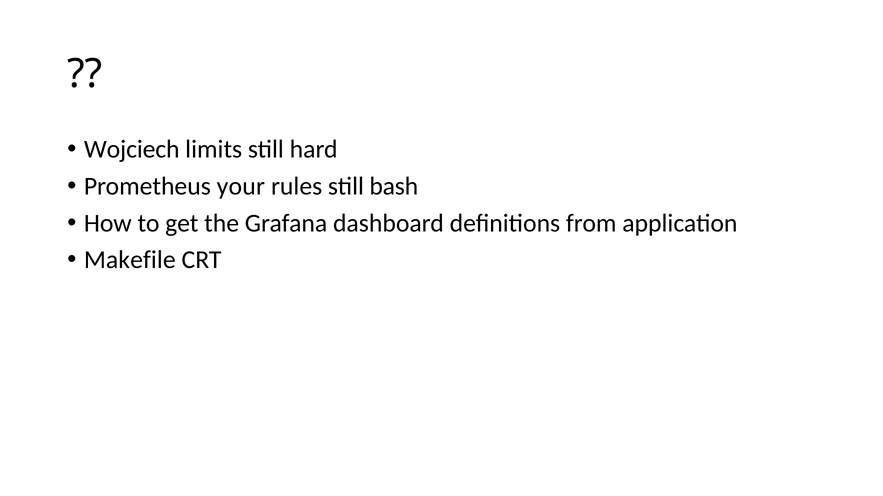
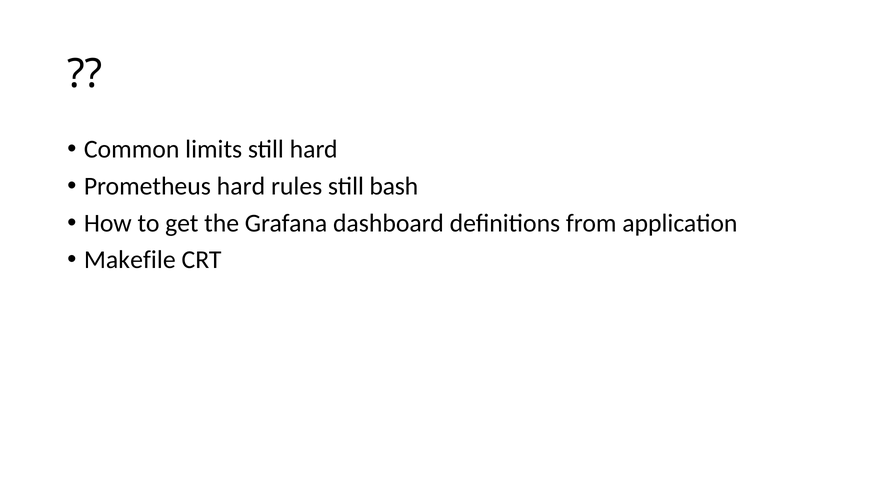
Wojciech: Wojciech -> Common (132, 149)
Prometheus your: your -> hard (241, 186)
